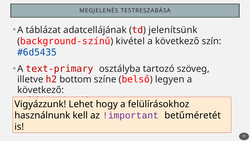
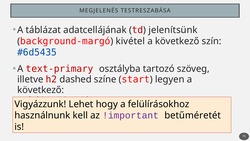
background-színű: background-színű -> background-margó (65, 41)
bottom: bottom -> dashed (76, 79)
belső: belső -> start (136, 79)
